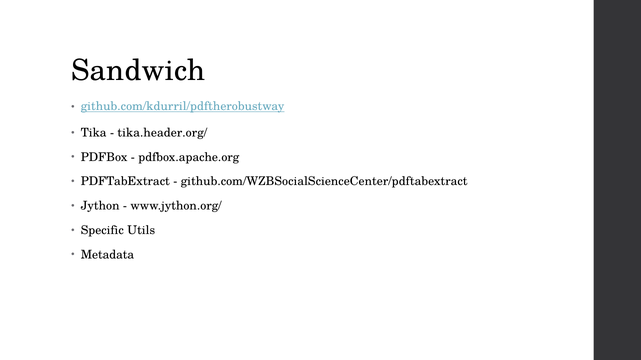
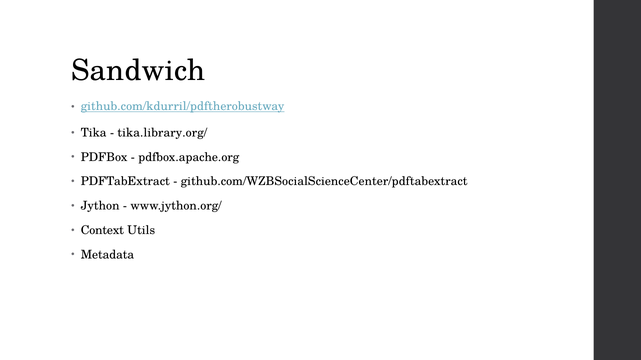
tika.header.org/: tika.header.org/ -> tika.library.org/ (162, 133)
Specific: Specific -> Context (102, 231)
